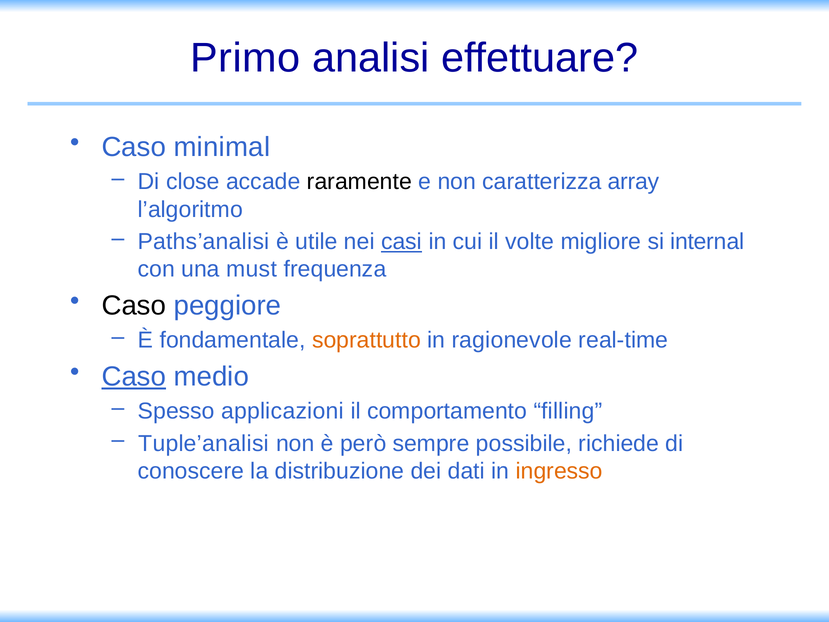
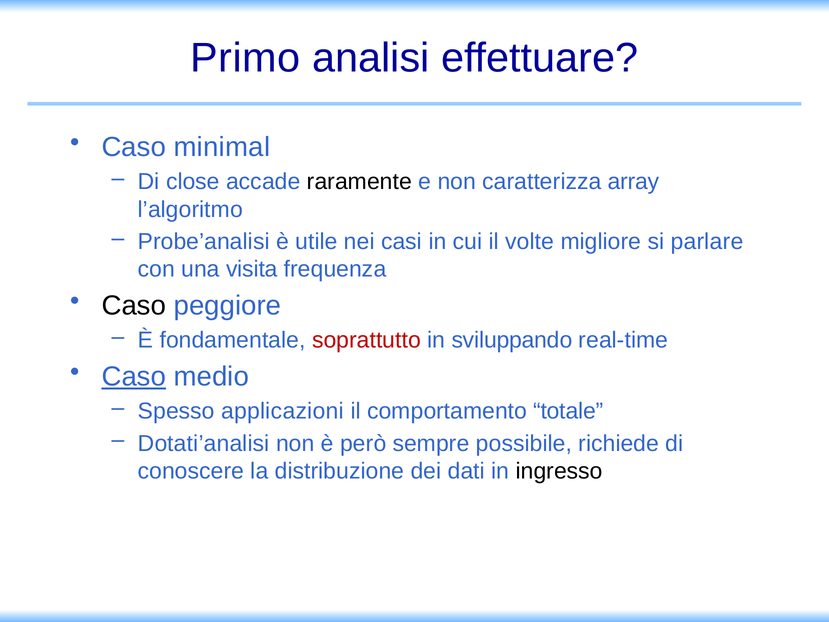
Paths’analisi: Paths’analisi -> Probe’analisi (204, 242)
casi underline: present -> none (402, 242)
internal: internal -> parlare (707, 242)
must: must -> visita (252, 269)
soprattutto colour: orange -> red (366, 340)
ragionevole: ragionevole -> sviluppando (512, 340)
filling: filling -> totale (568, 411)
Tuple’analisi: Tuple’analisi -> Dotati’analisi (204, 443)
ingresso colour: orange -> black (559, 471)
